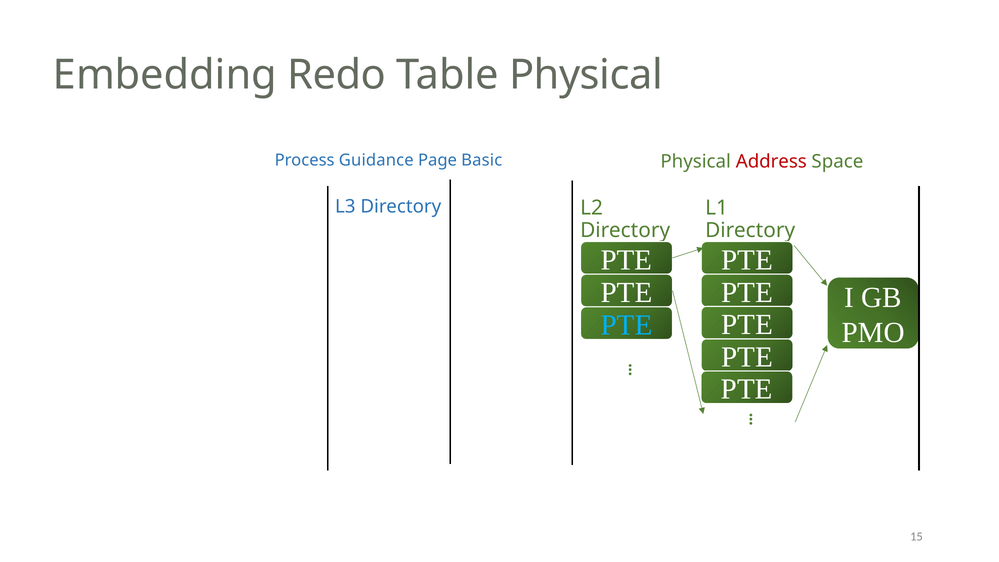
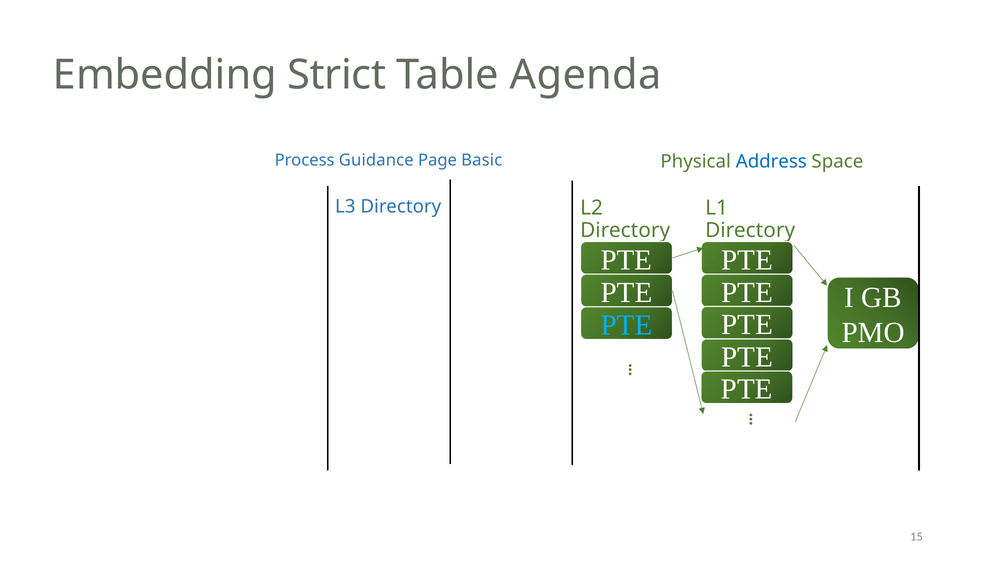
Redo: Redo -> Strict (337, 75)
Table Physical: Physical -> Agenda (586, 75)
Address colour: red -> blue (771, 161)
